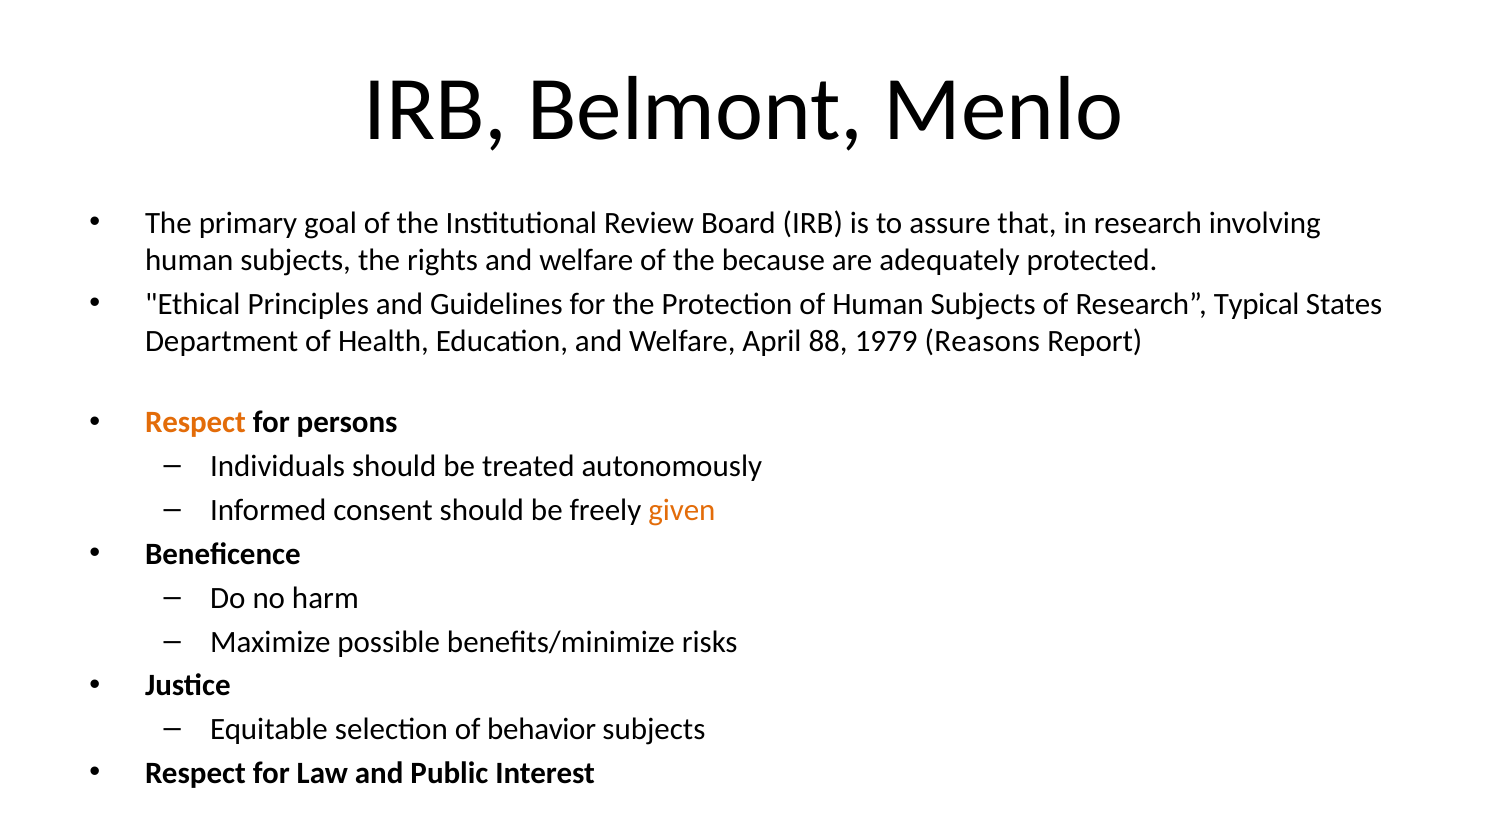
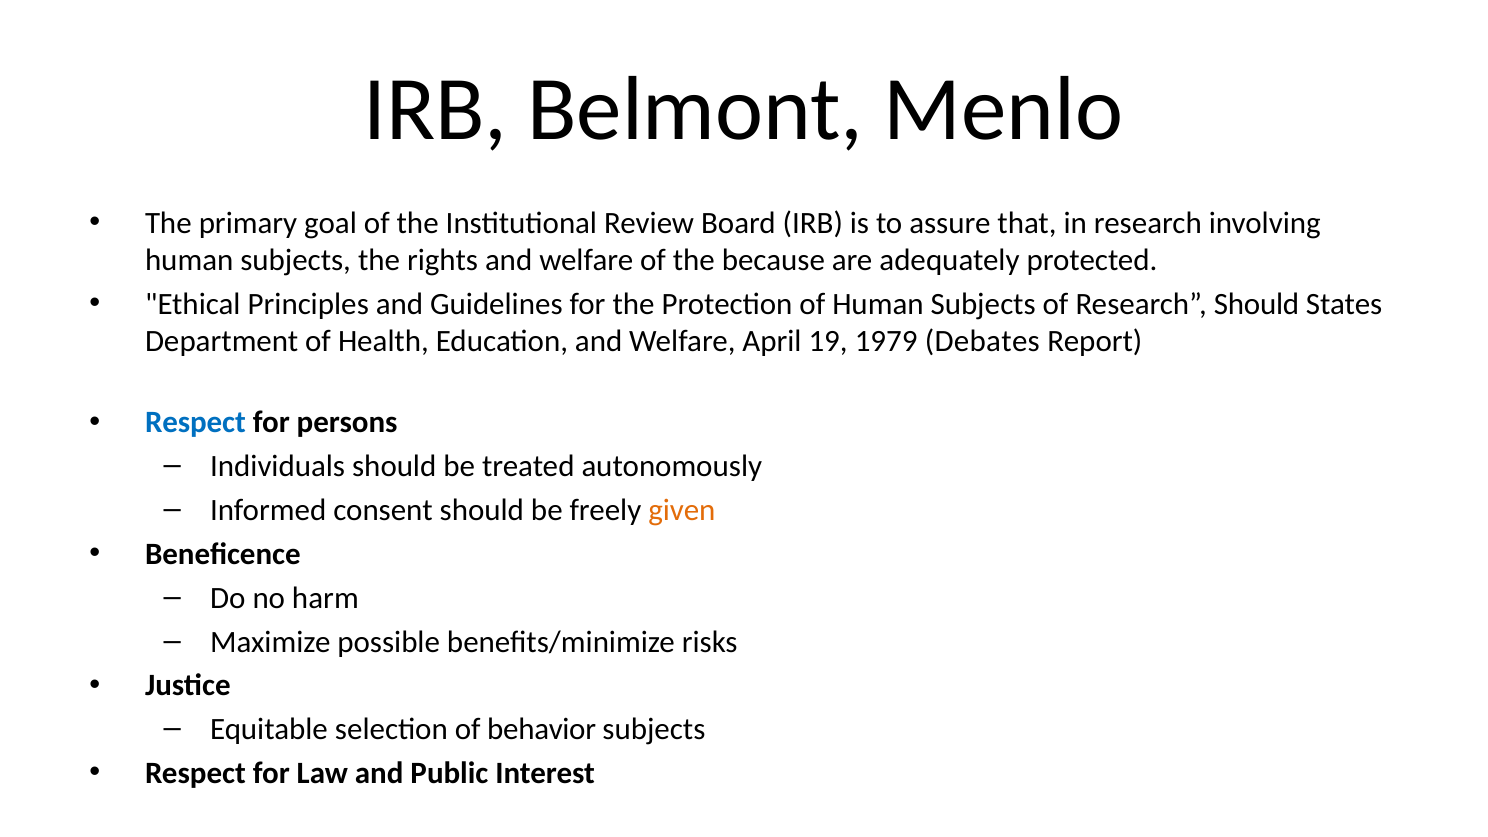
Research Typical: Typical -> Should (1257, 305)
88: 88 -> 19 (828, 342)
Reasons: Reasons -> Debates (982, 342)
Respect colour: orange -> blue (195, 423)
